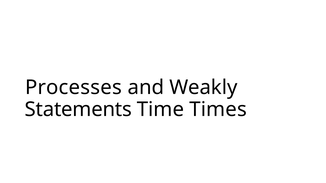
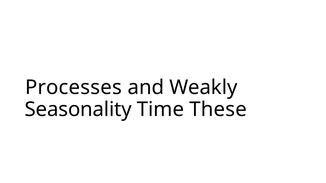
Statements: Statements -> Seasonality (78, 110)
Times: Times -> These (218, 110)
